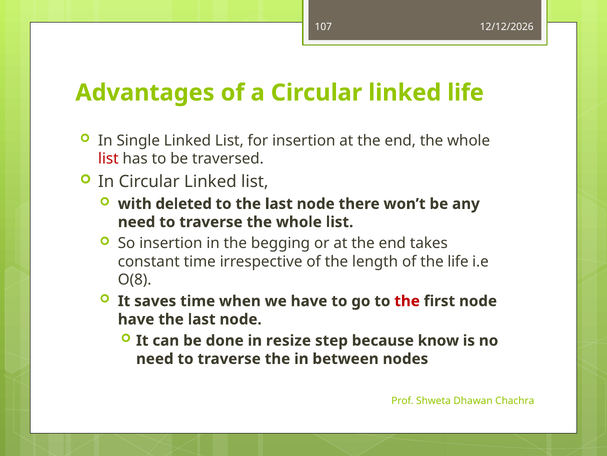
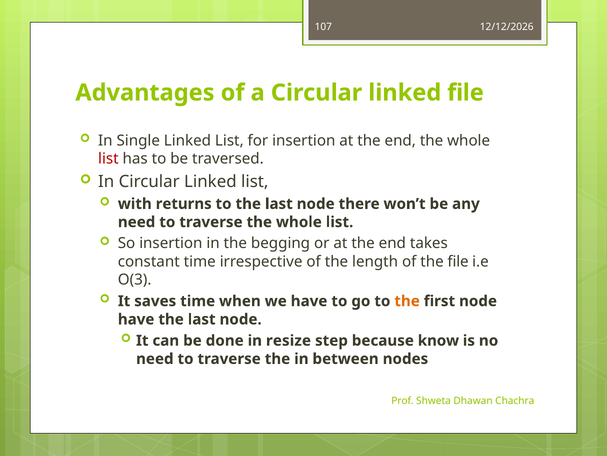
linked life: life -> file (466, 93)
deleted: deleted -> returns (184, 204)
the life: life -> file (458, 261)
O(8: O(8 -> O(3 (135, 279)
the colour: red -> orange (407, 301)
